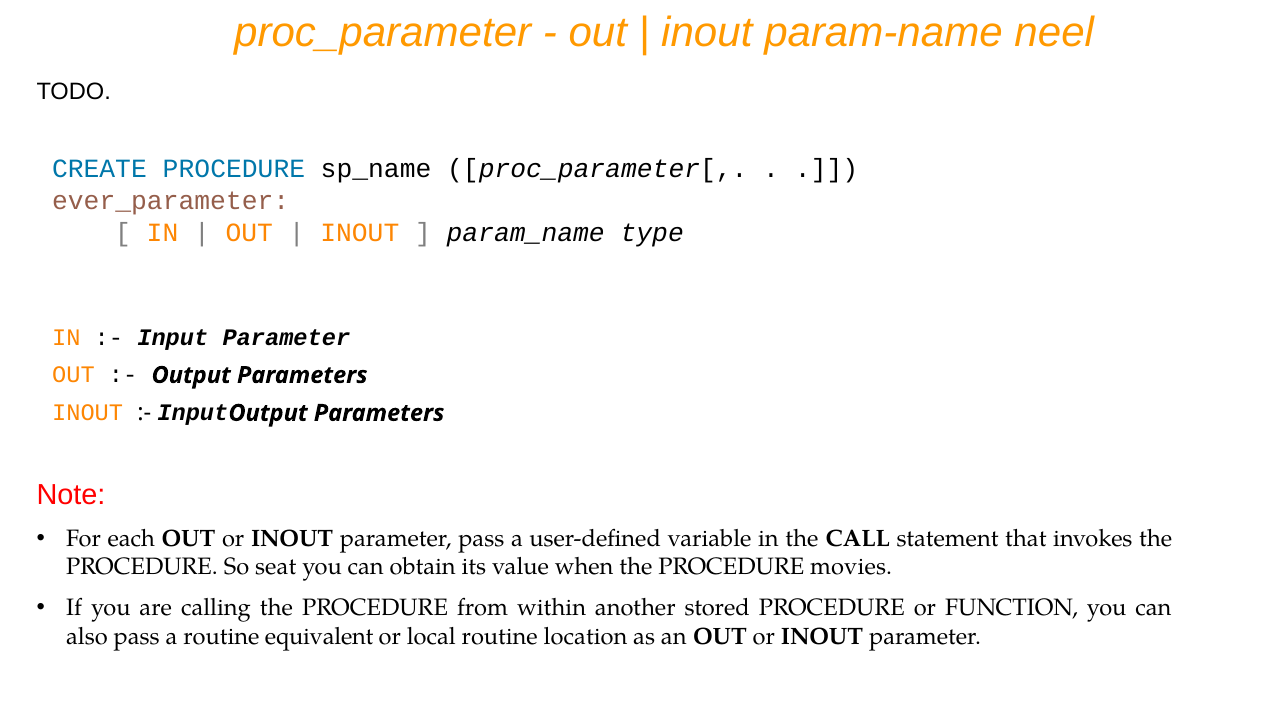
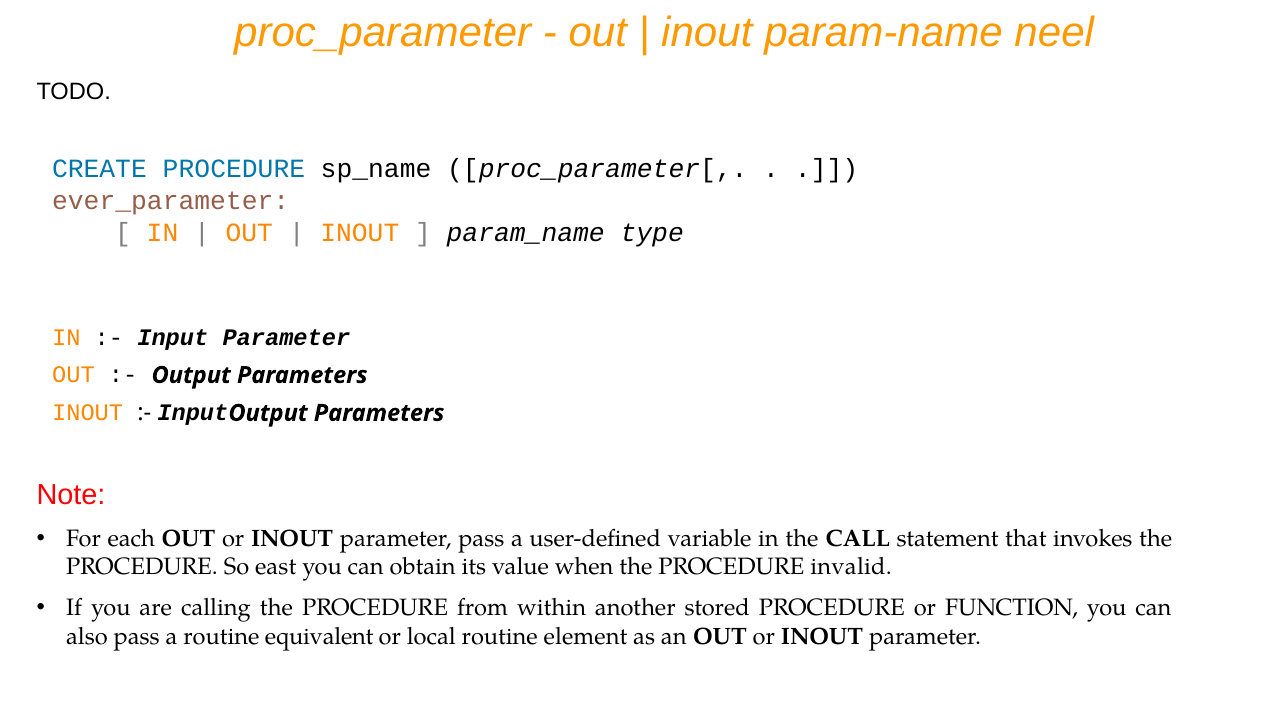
seat: seat -> east (276, 567)
movies: movies -> invalid (851, 567)
location: location -> element (586, 636)
